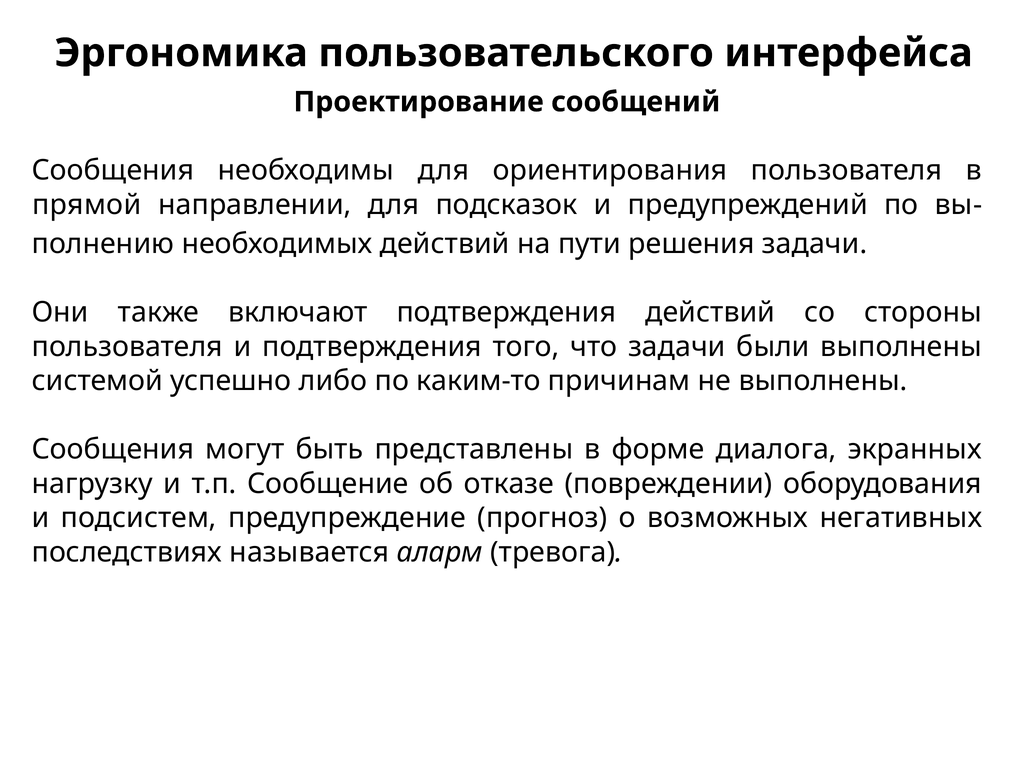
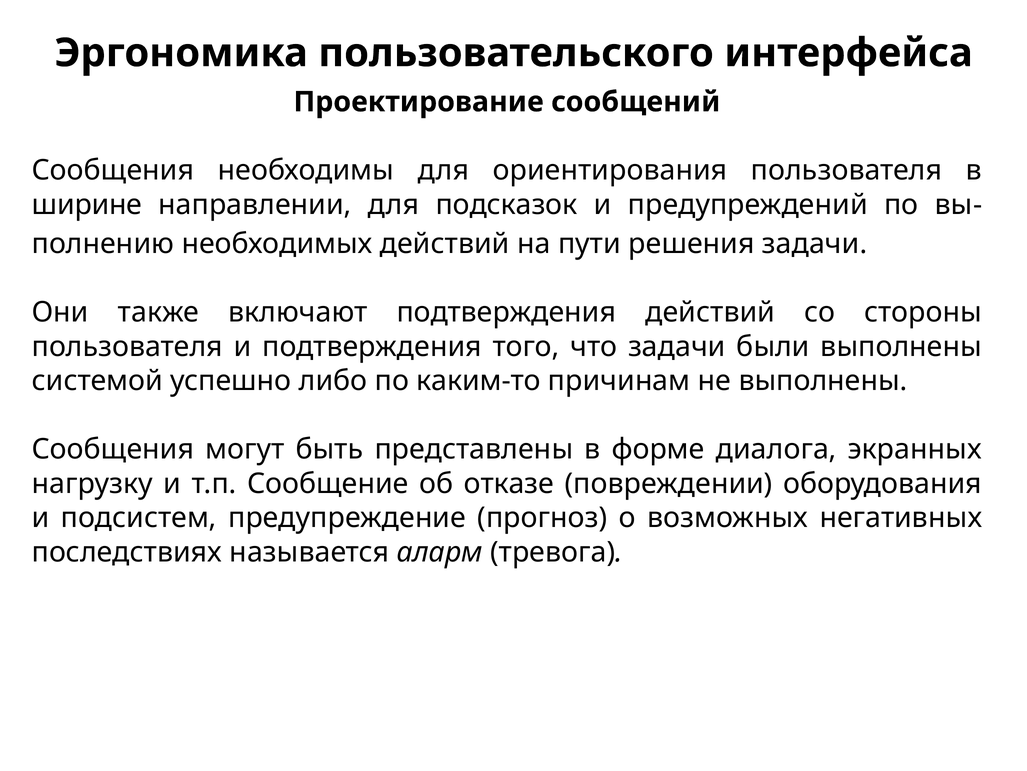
прямой: прямой -> ширине (87, 205)
